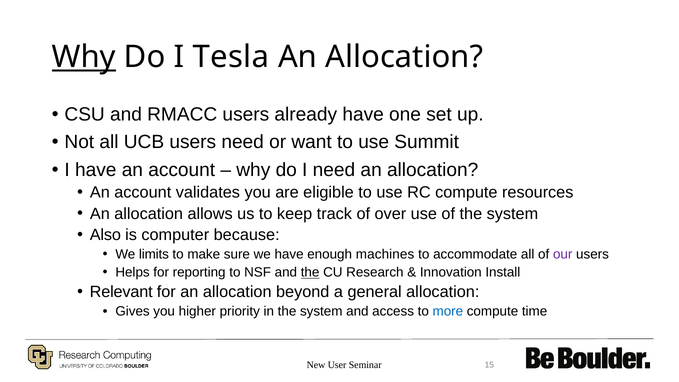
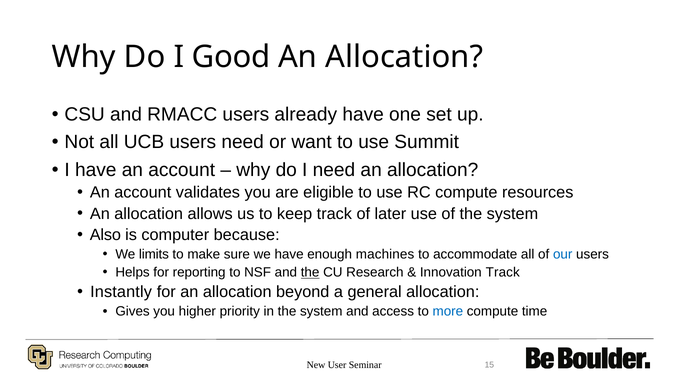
Why underline: present -> none (84, 57)
Tesla: Tesla -> Good (231, 57)
over: over -> later (390, 214)
our colour: purple -> blue (563, 254)
Innovation Install: Install -> Track (503, 272)
Relevant: Relevant -> Instantly (121, 292)
